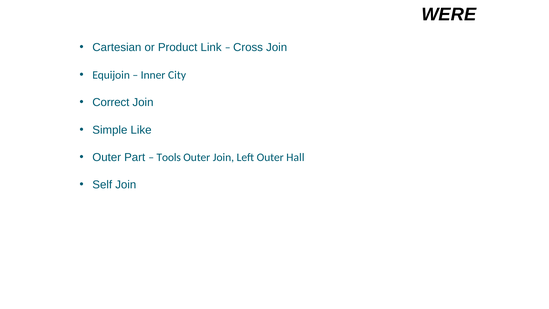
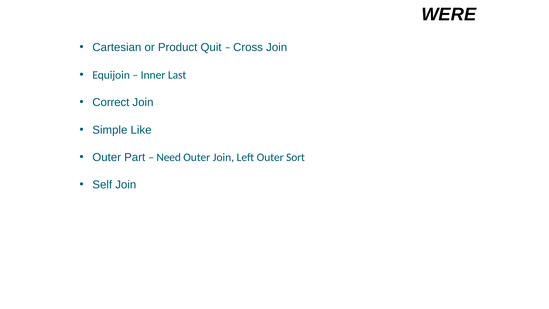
Link: Link -> Quit (211, 47)
City: City -> Last (177, 75)
Tools: Tools -> Need (169, 157)
Hall: Hall -> Sort (296, 157)
